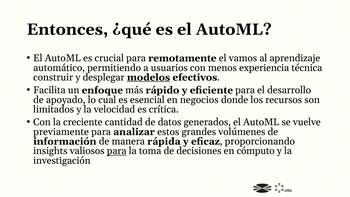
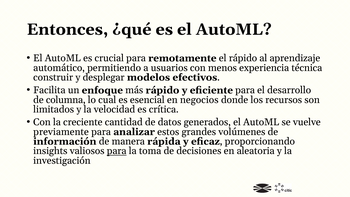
el vamos: vamos -> rápido (243, 58)
modelos underline: present -> none (148, 77)
apoyado: apoyado -> columna (66, 100)
cómputo: cómputo -> aleatoria (256, 151)
